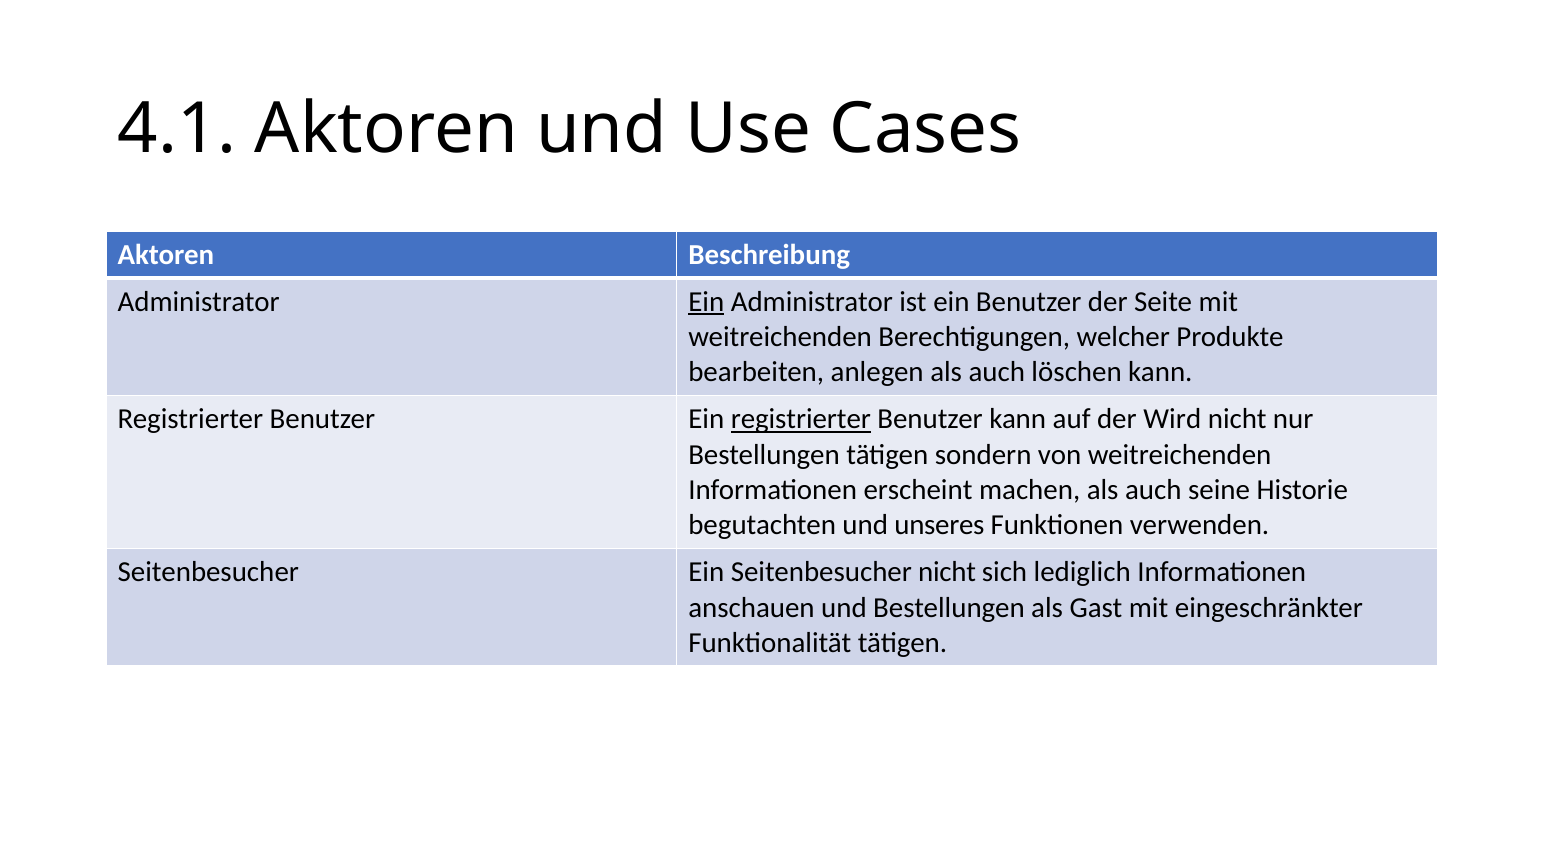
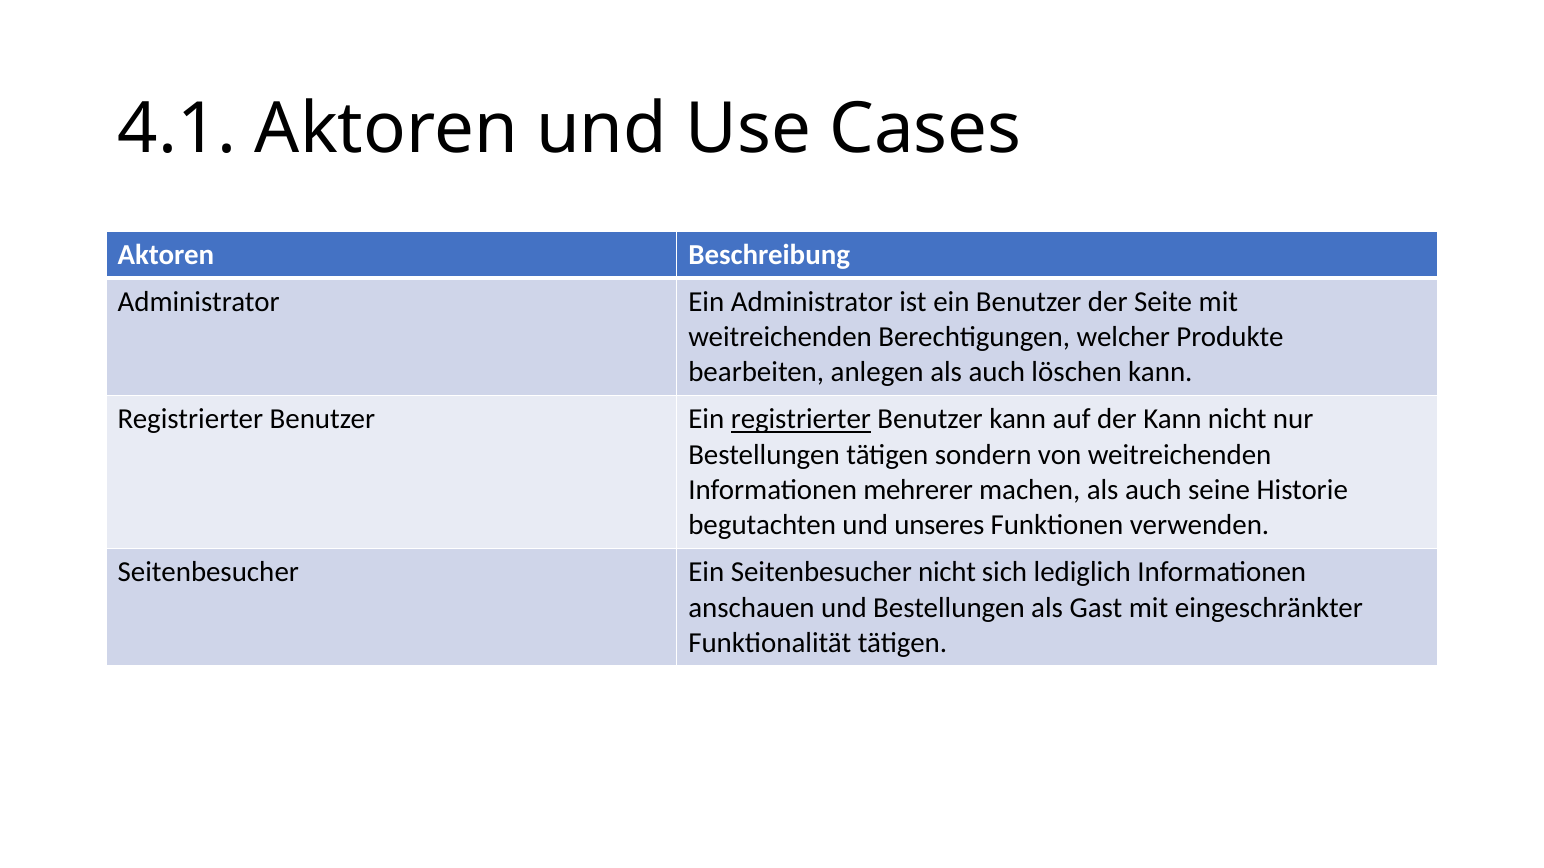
Ein underline: present -> none (706, 302)
der Wird: Wird -> Kann (1172, 420)
erscheint: erscheint -> mehrerer (918, 490)
